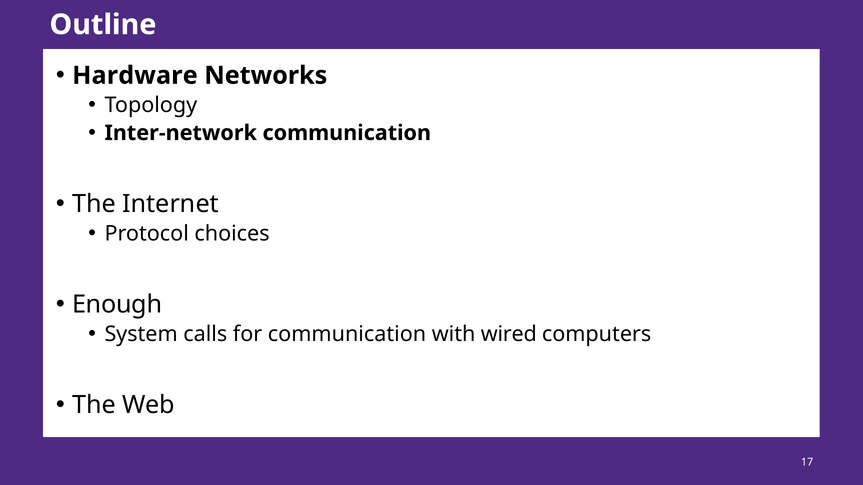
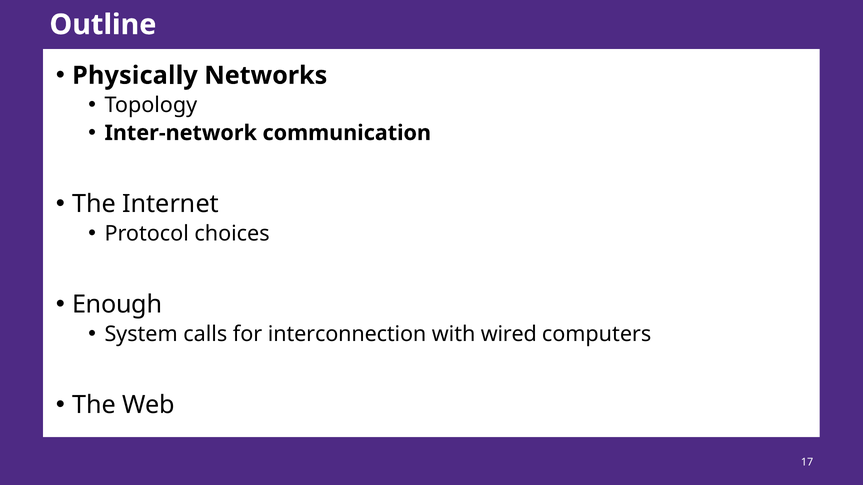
Hardware: Hardware -> Physically (135, 76)
for communication: communication -> interconnection (347, 335)
